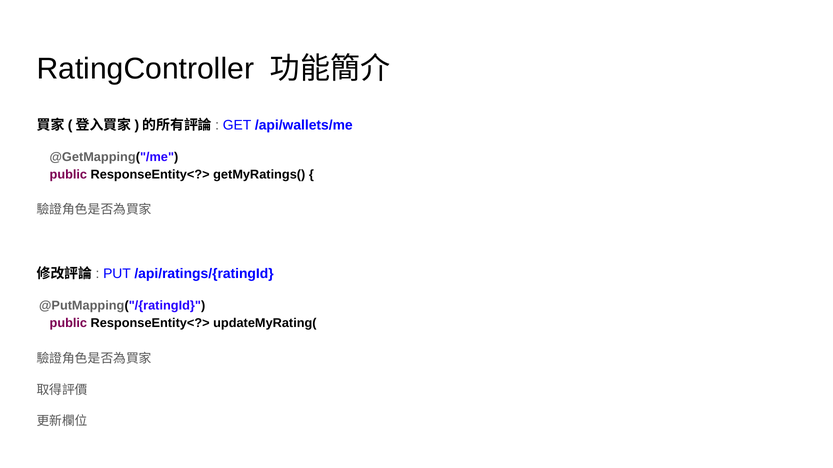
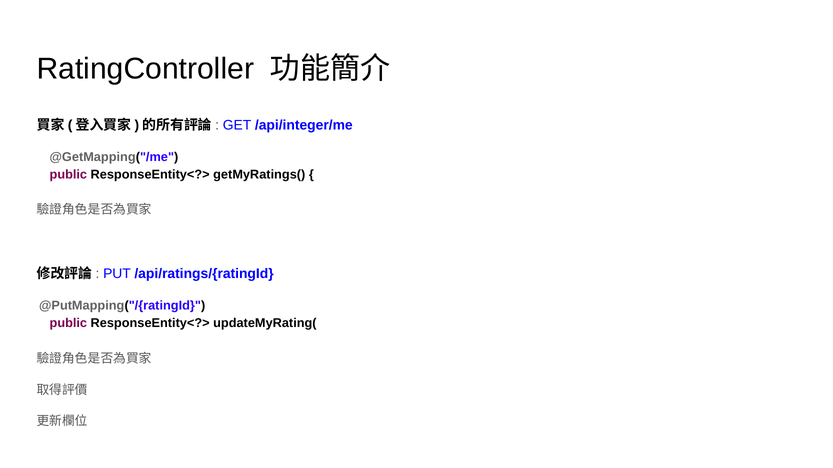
/api/wallets/me: /api/wallets/me -> /api/integer/me (304, 125)
